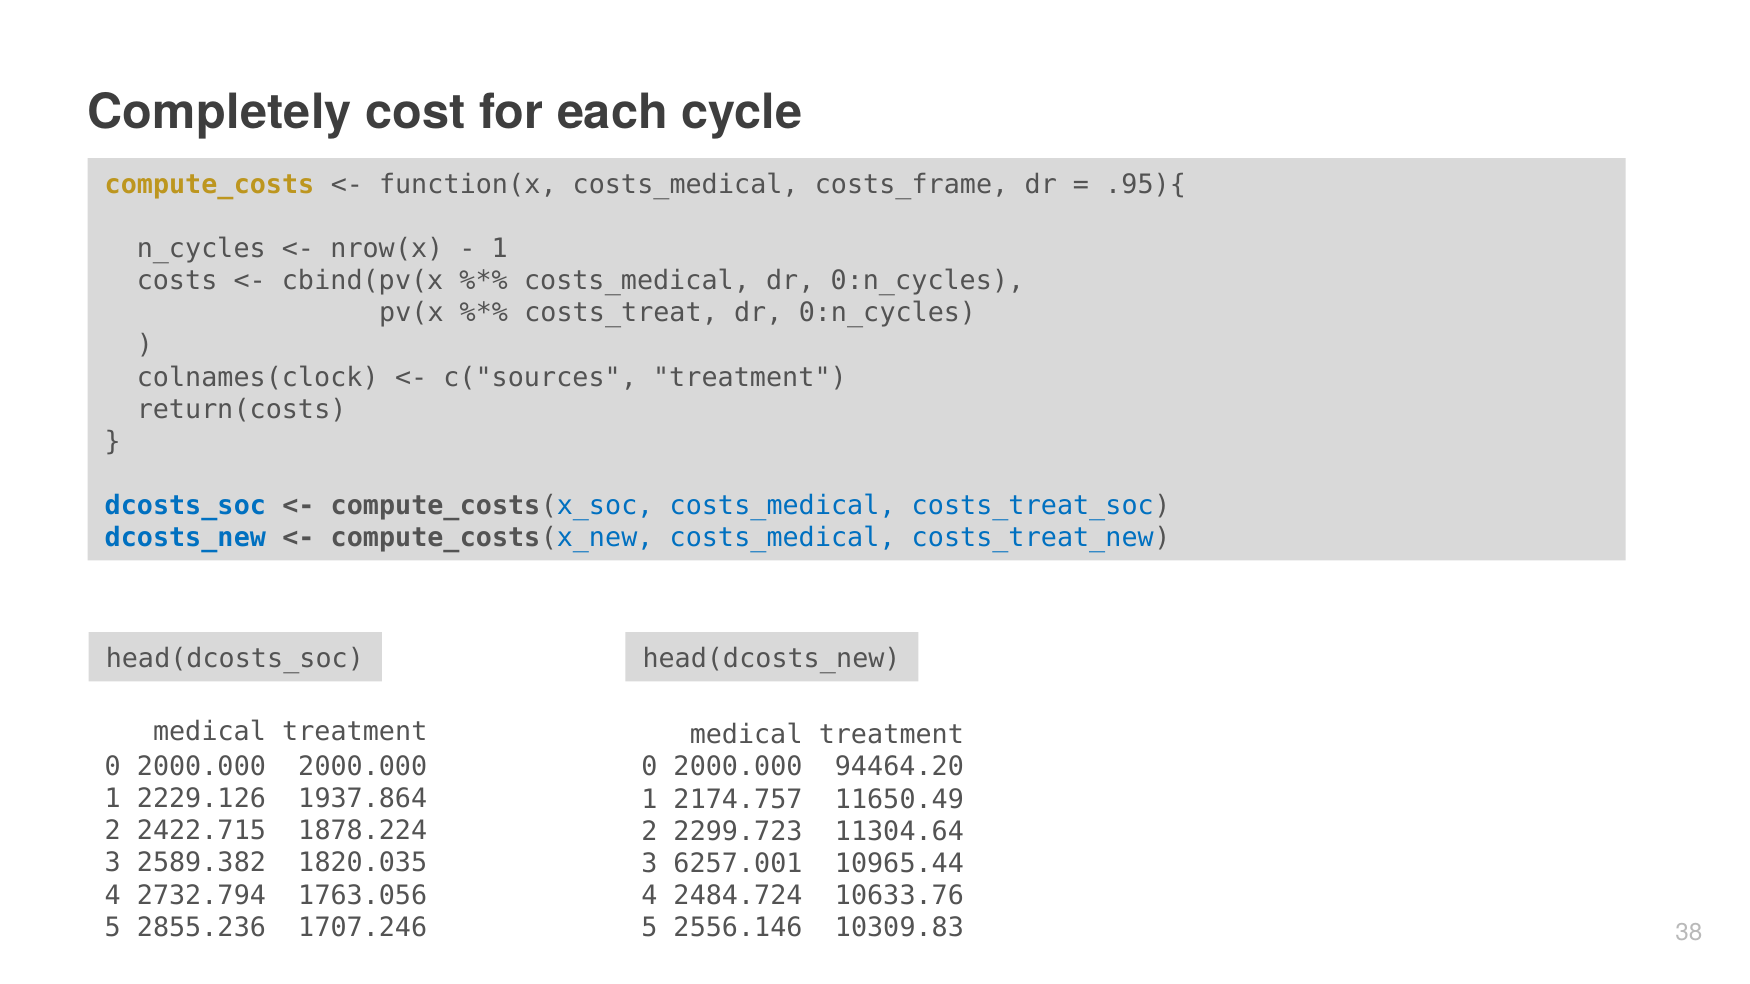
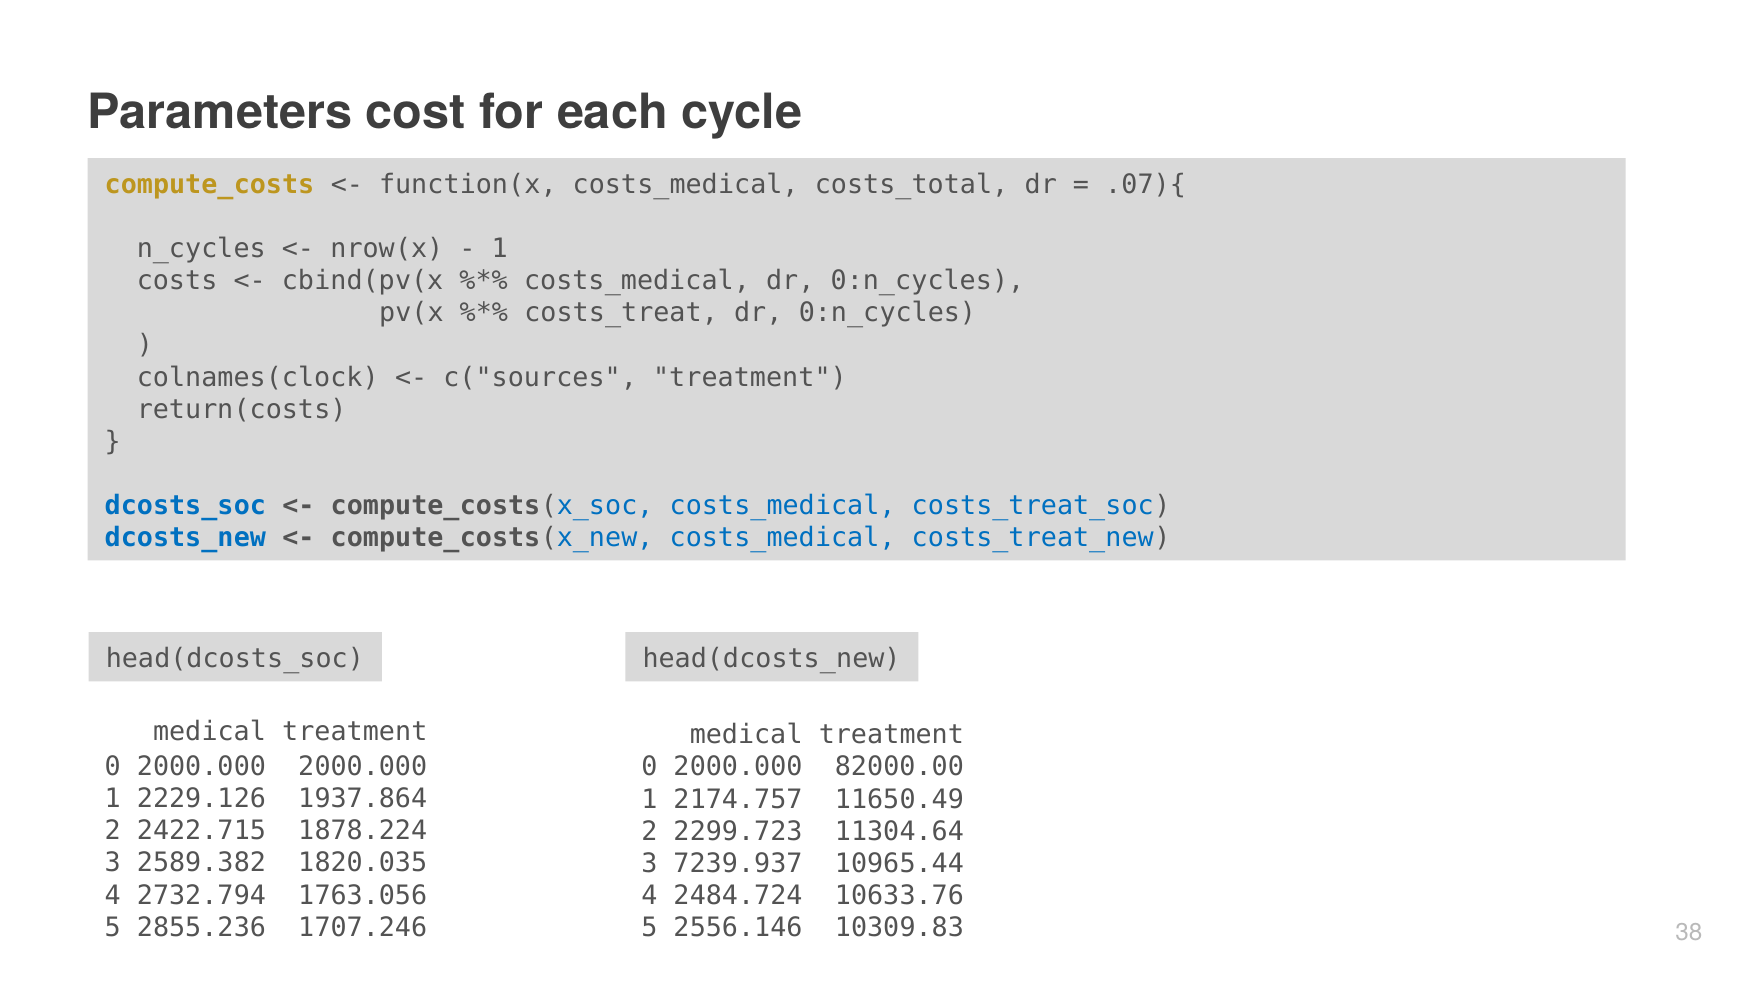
Completely: Completely -> Parameters (220, 113)
costs_frame: costs_frame -> costs_total (912, 185)
.95){: .95){ -> .07){ (1146, 185)
94464.20: 94464.20 -> 82000.00 (899, 767)
6257.001: 6257.001 -> 7239.937 (738, 864)
